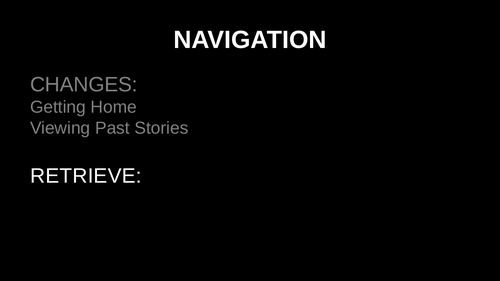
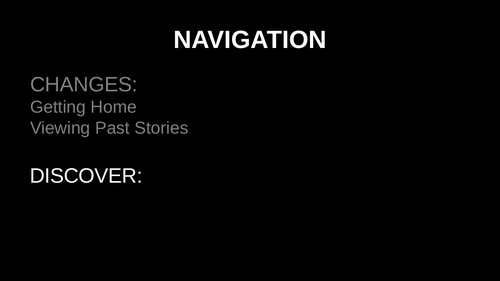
RETRIEVE: RETRIEVE -> DISCOVER (86, 176)
